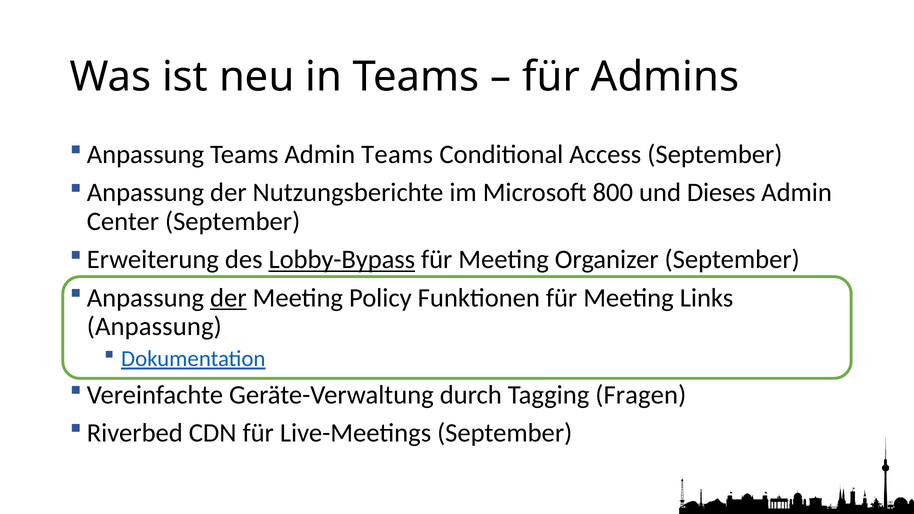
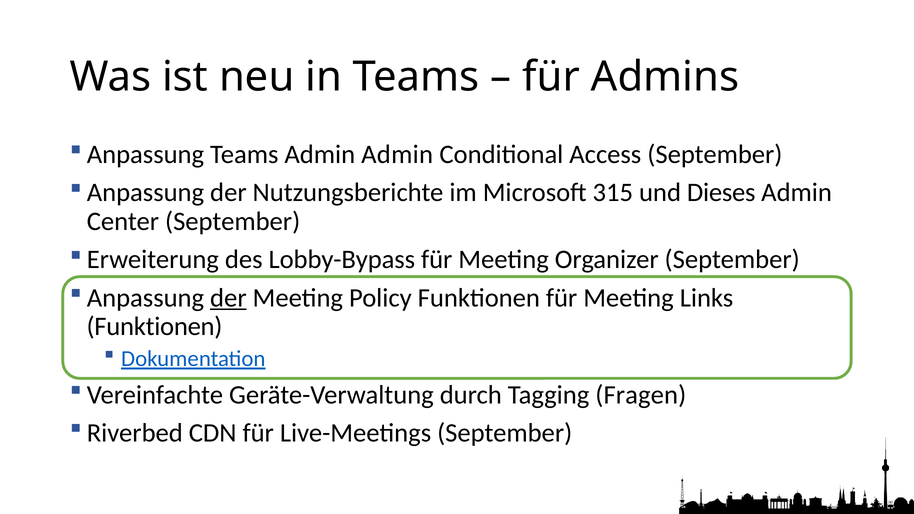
Admin Teams: Teams -> Admin (397, 154)
800: 800 -> 315 (613, 193)
Lobby-Bypass underline: present -> none (342, 260)
Anpassung: Anpassung -> Funktionen (154, 327)
